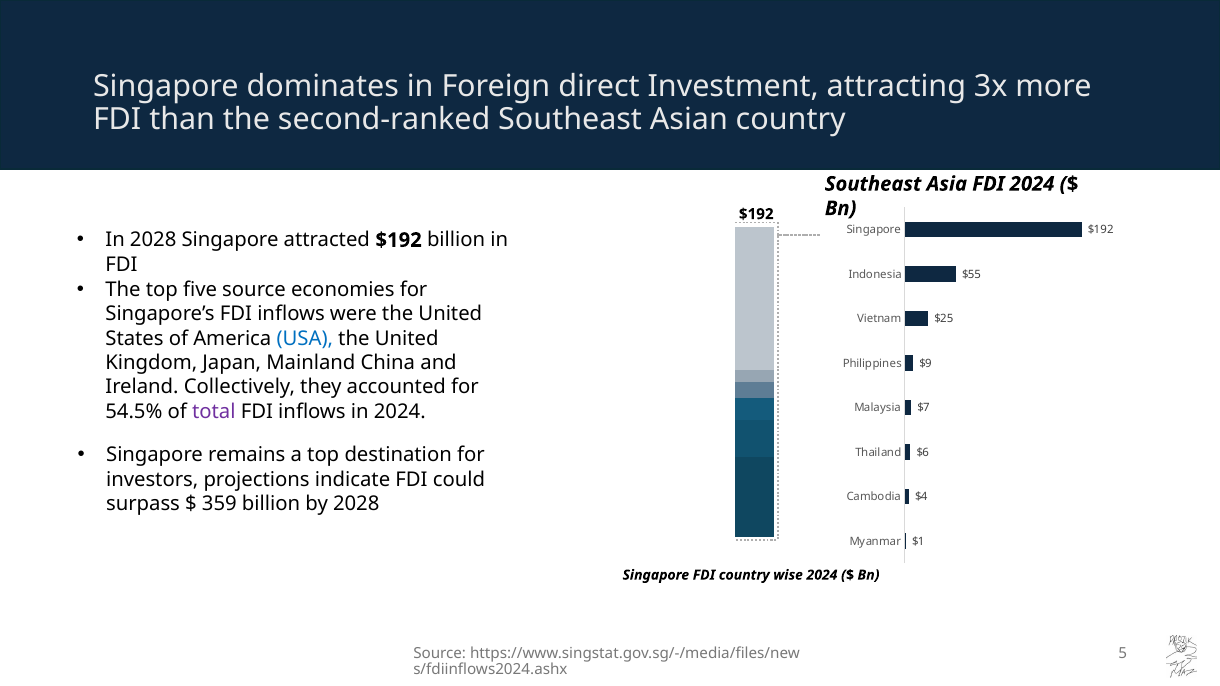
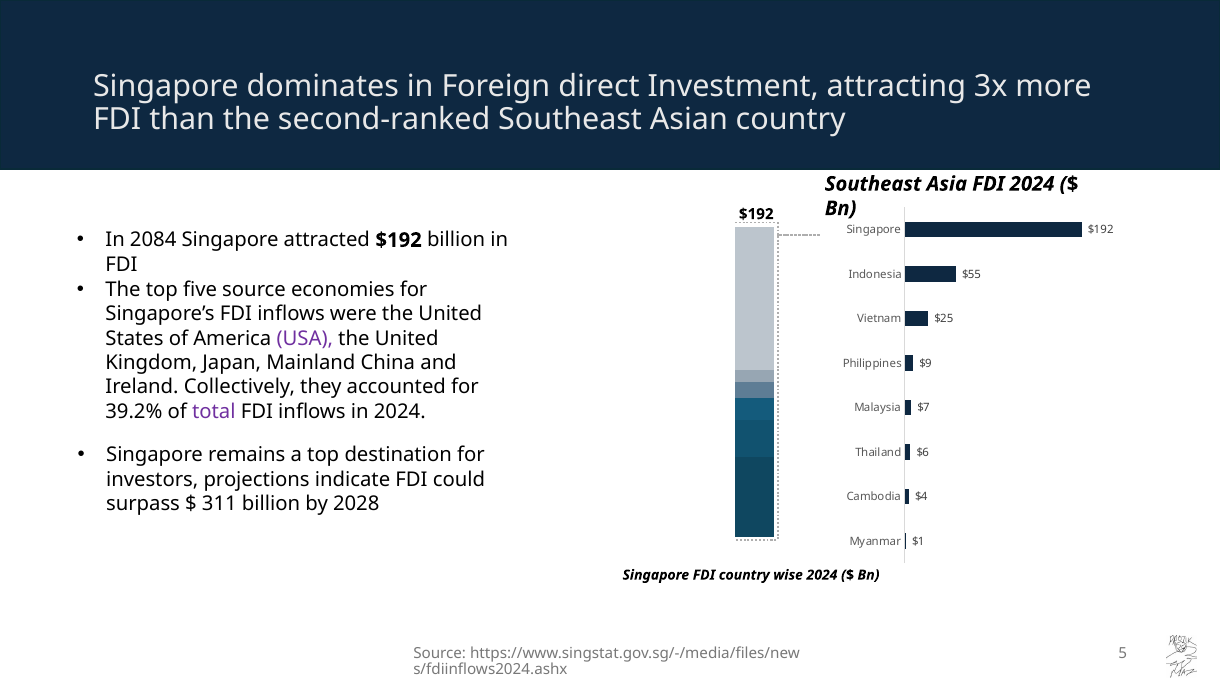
In 2028: 2028 -> 2084 (153, 240)
USA colour: blue -> purple (305, 339)
54.5%: 54.5% -> 39.2% (134, 412)
359: 359 -> 311 (219, 504)
